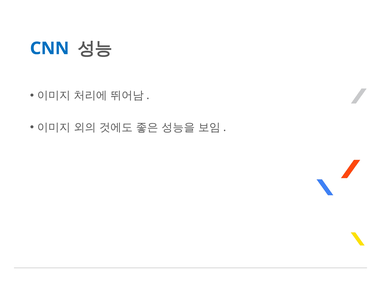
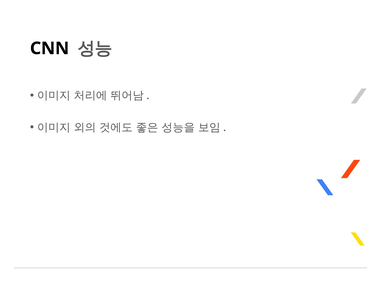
CNN colour: blue -> black (50, 48)
